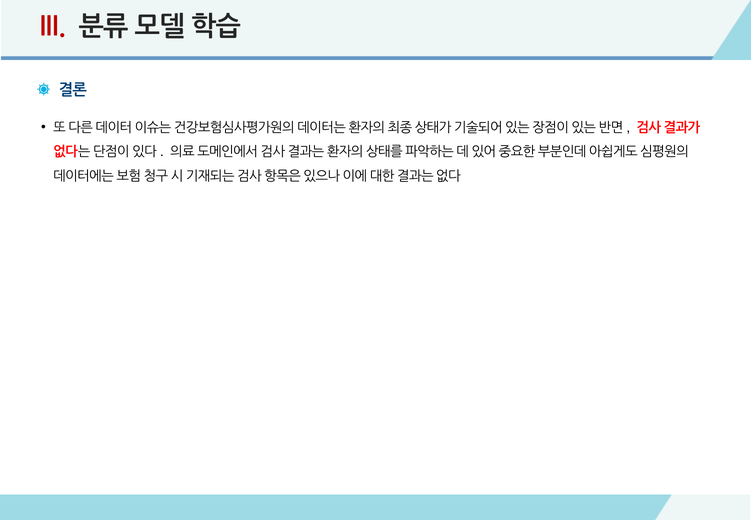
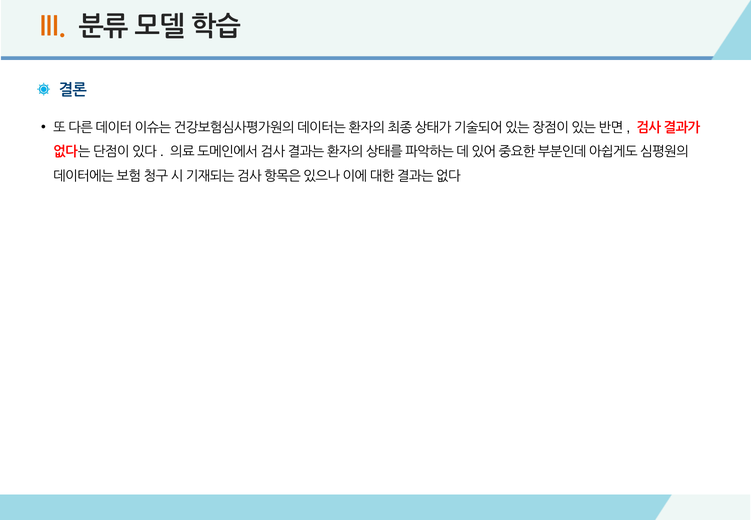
III colour: red -> orange (53, 27)
